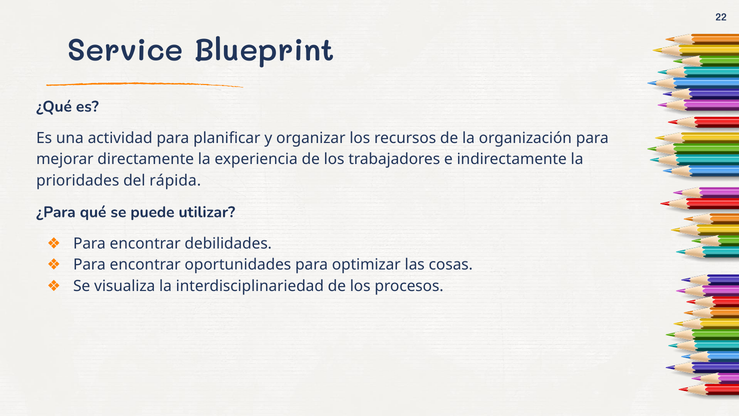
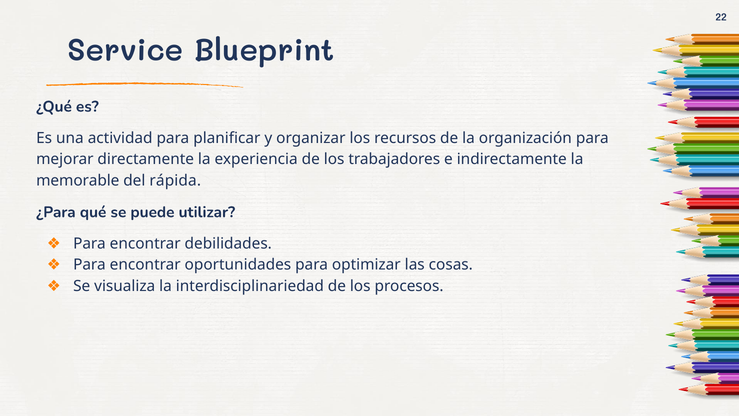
prioridades: prioridades -> memorable (78, 180)
